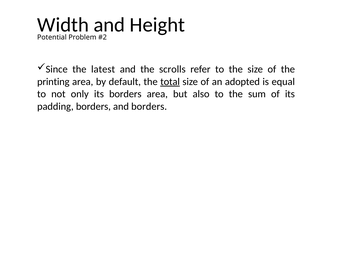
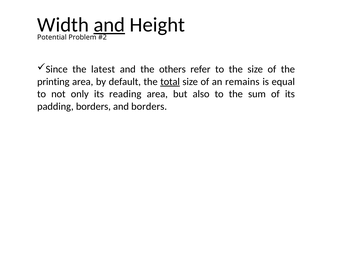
and underline: none -> present (109, 25)
scrolls: scrolls -> others (172, 69)
adopted: adopted -> remains (242, 82)
its borders: borders -> reading (125, 94)
